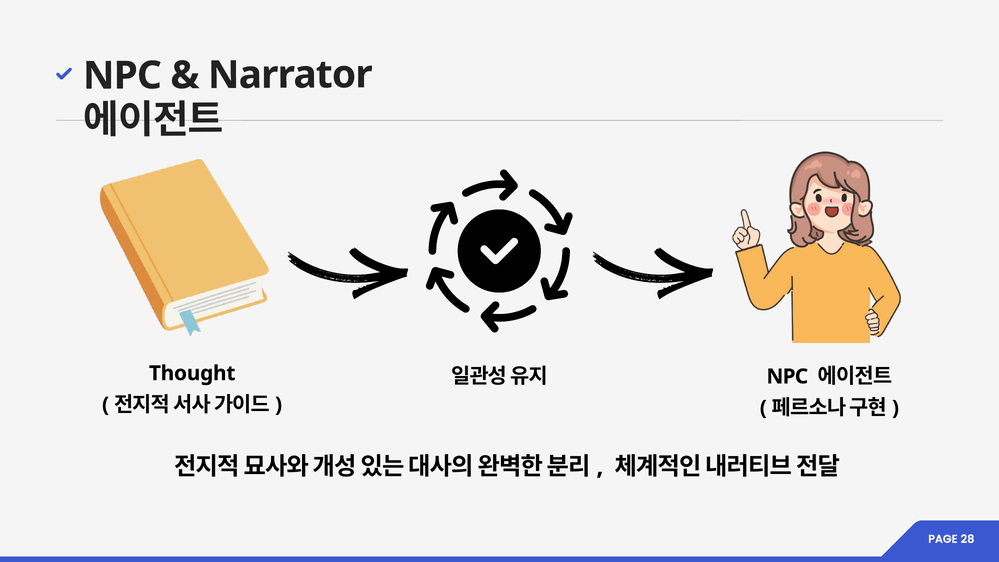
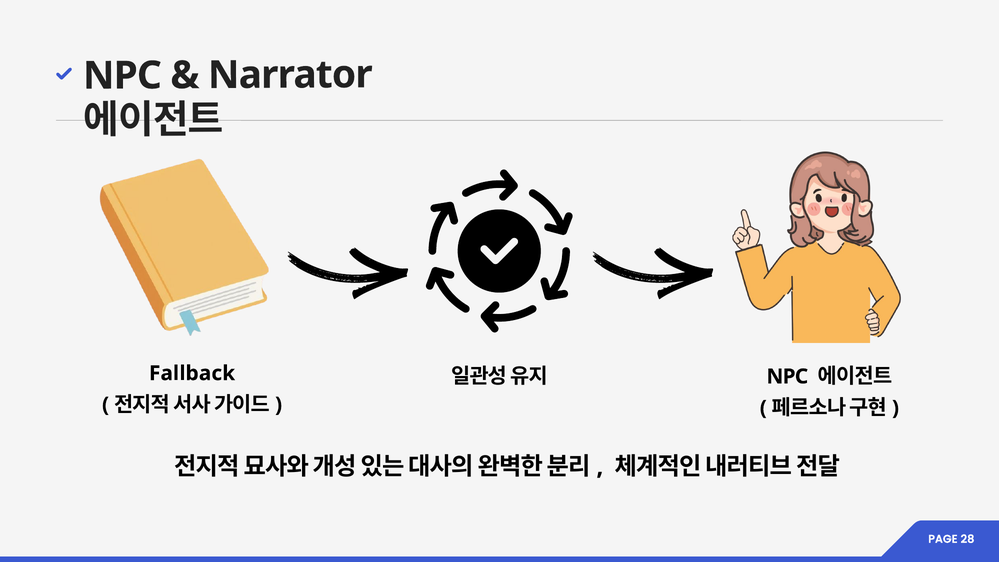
Thought: Thought -> Fallback (192, 373)
